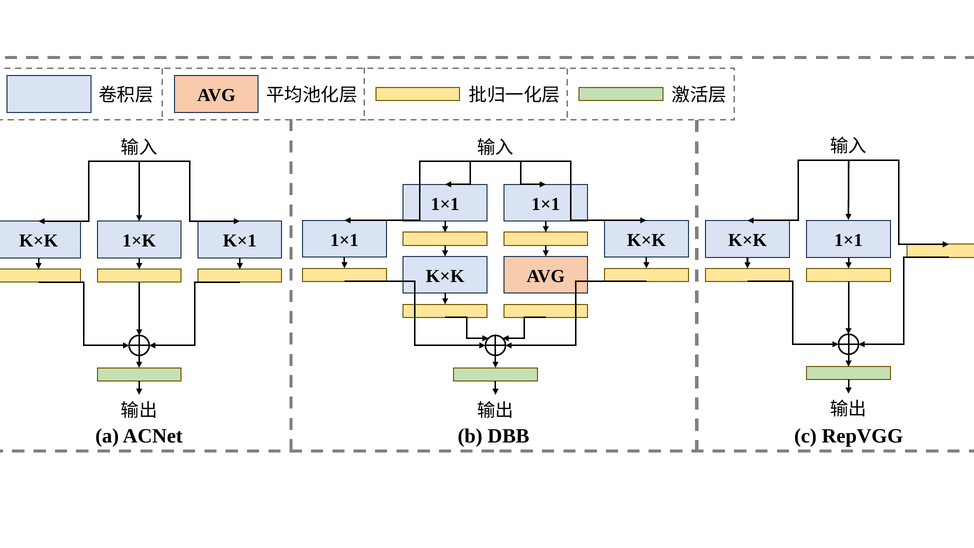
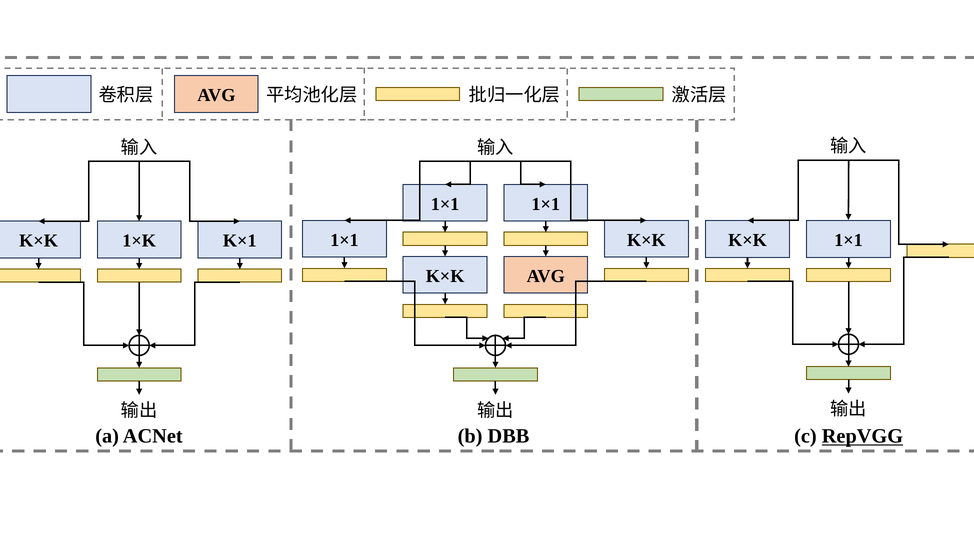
RepVGG underline: none -> present (862, 436)
